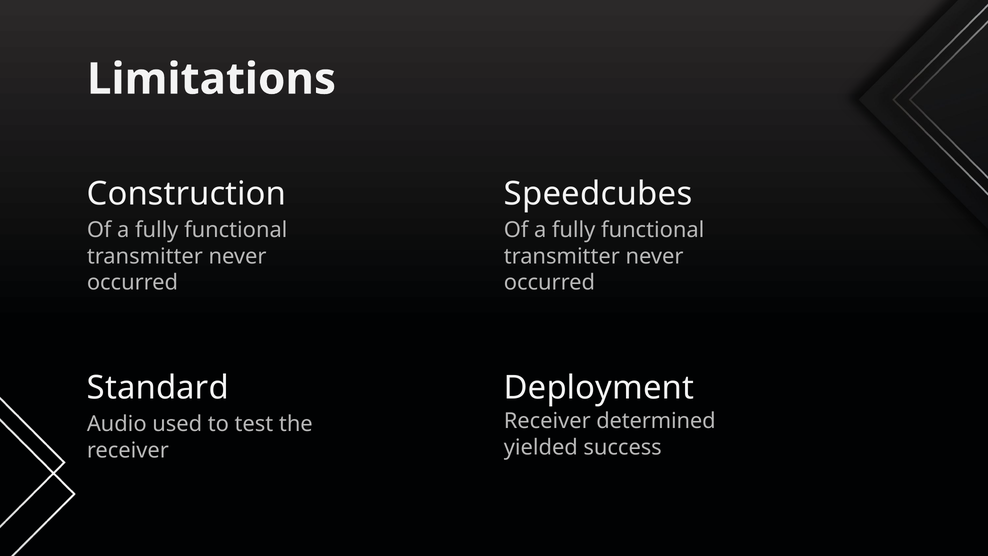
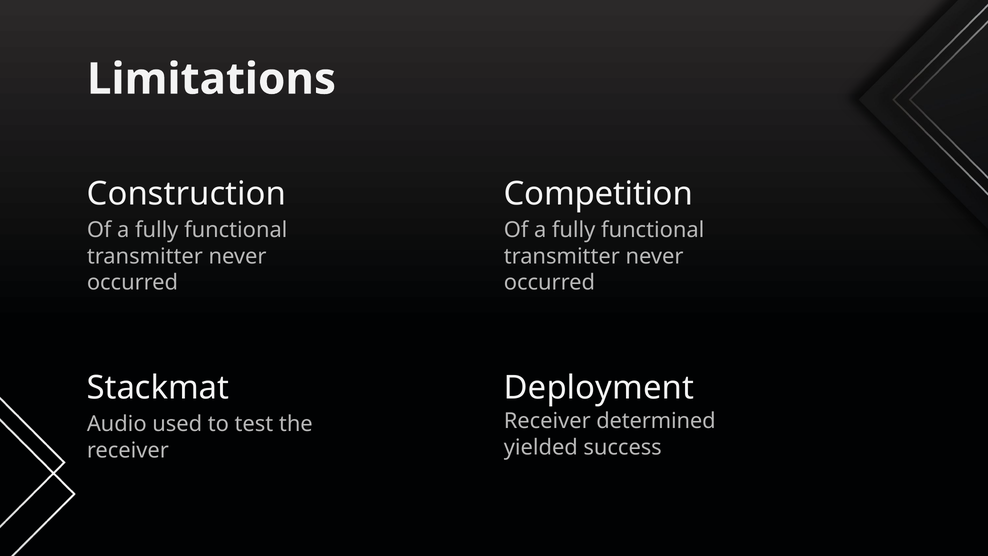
Speedcubes: Speedcubes -> Competition (598, 194)
Standard: Standard -> Stackmat (158, 388)
